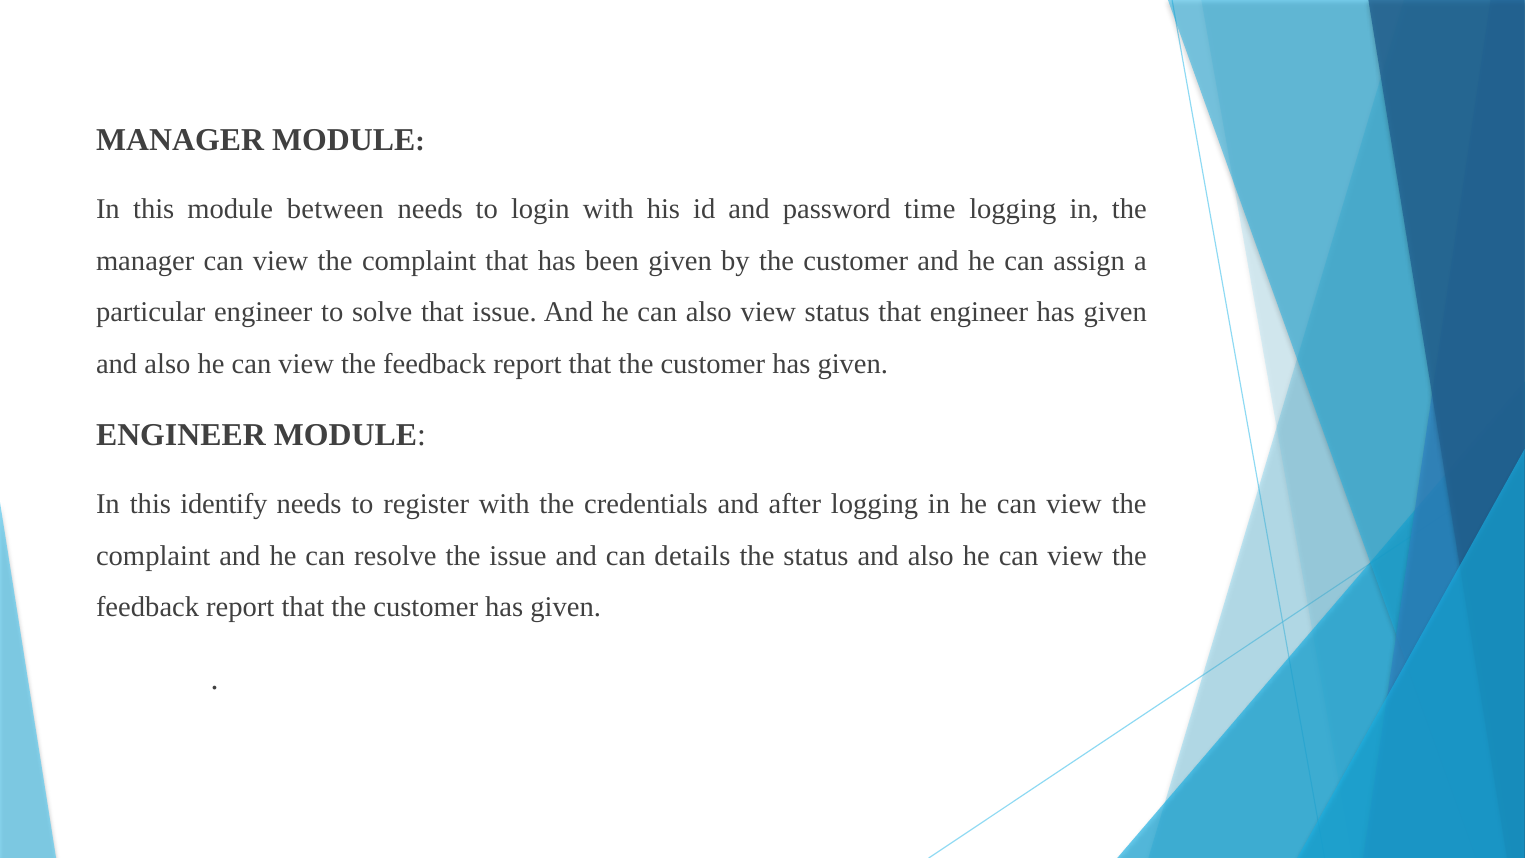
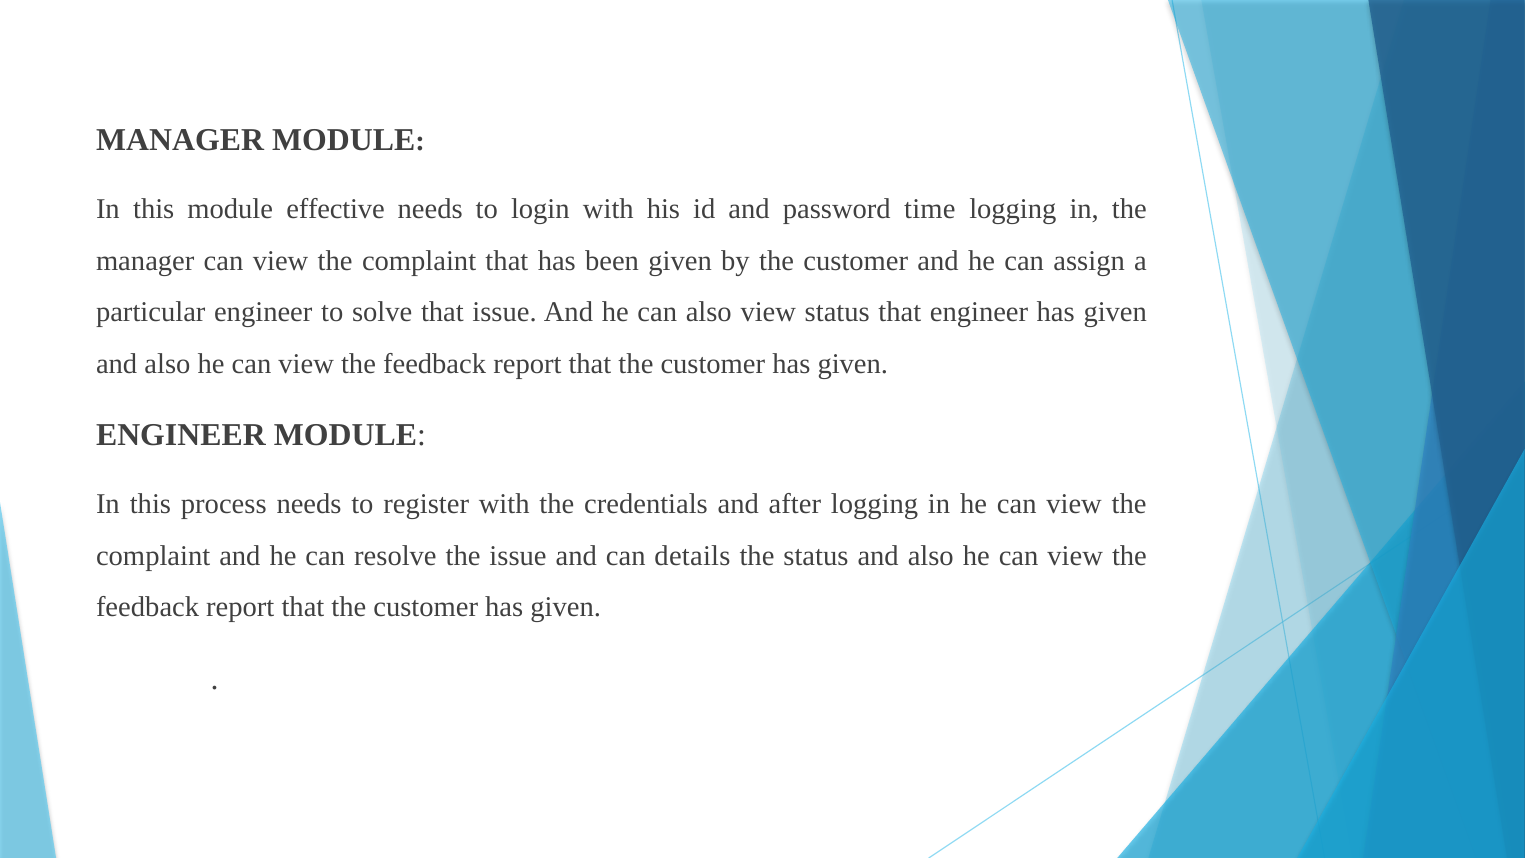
between: between -> effective (336, 209)
identify: identify -> process (224, 504)
